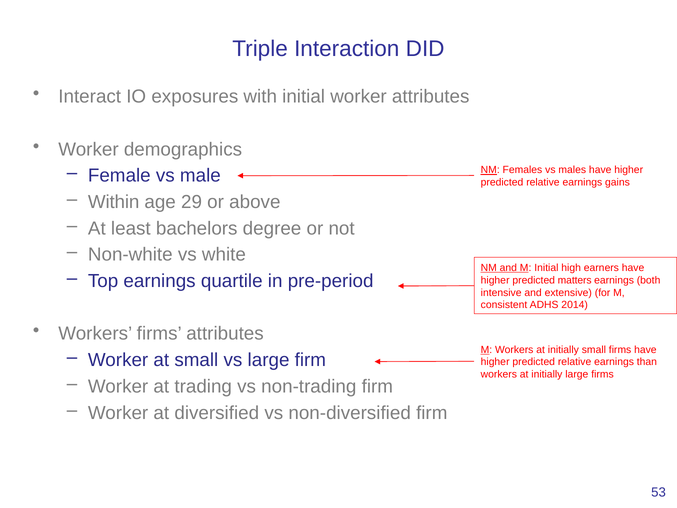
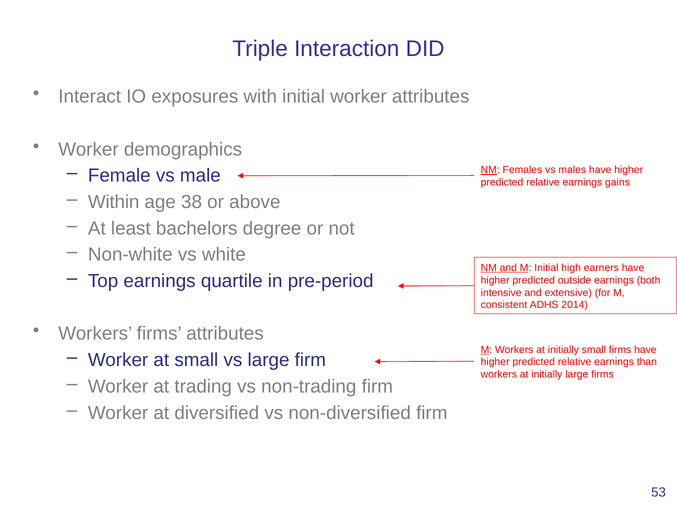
29: 29 -> 38 (192, 202)
matters: matters -> outside (575, 280)
